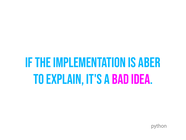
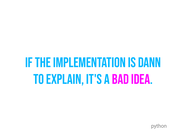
aber: aber -> dann (149, 62)
